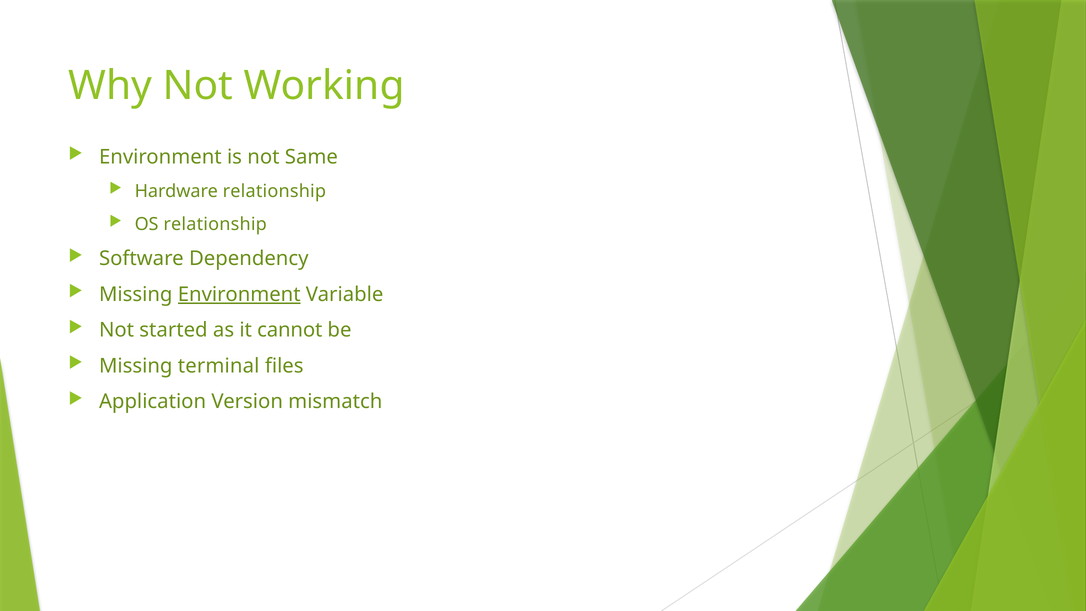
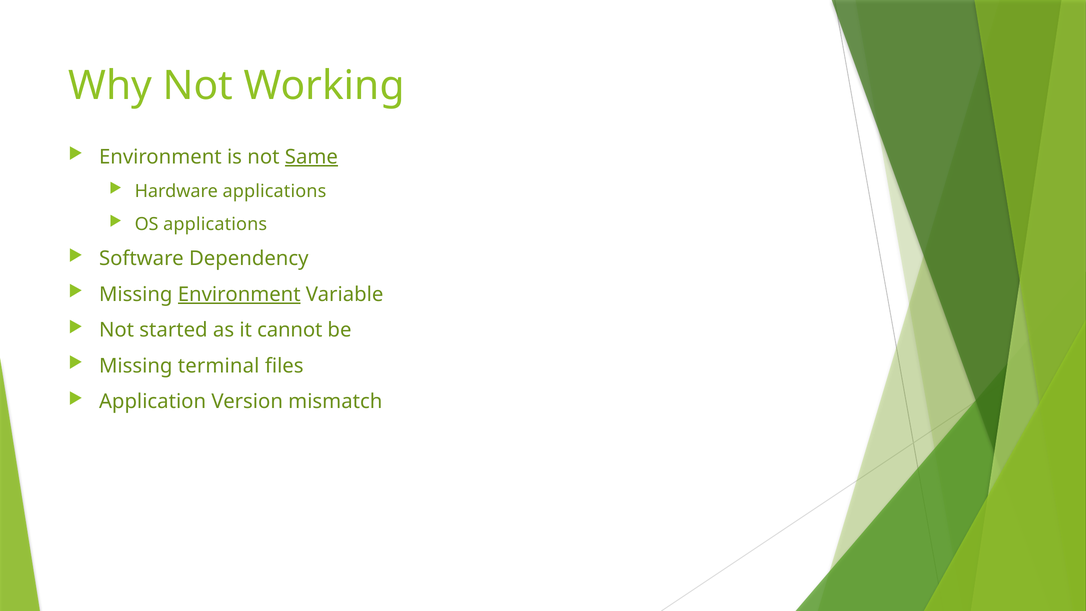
Same underline: none -> present (311, 157)
Hardware relationship: relationship -> applications (274, 191)
OS relationship: relationship -> applications (215, 224)
